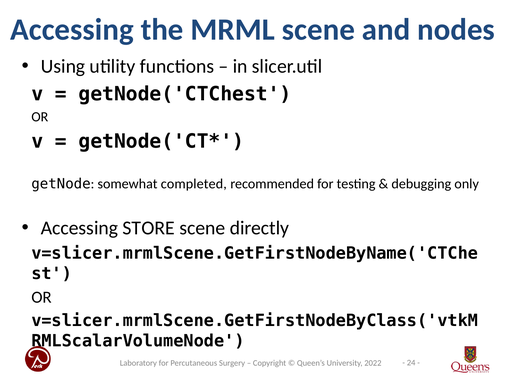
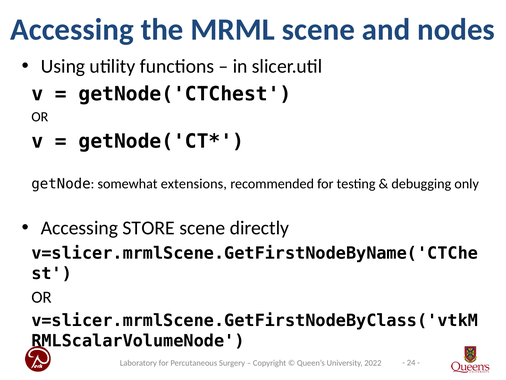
completed: completed -> extensions (194, 183)
